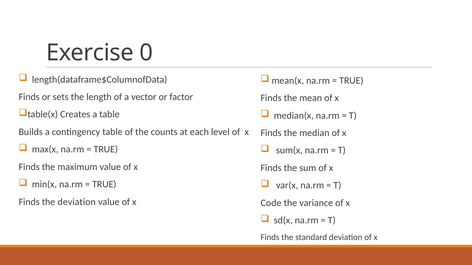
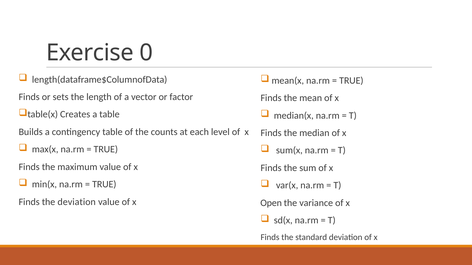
Code: Code -> Open (271, 203)
